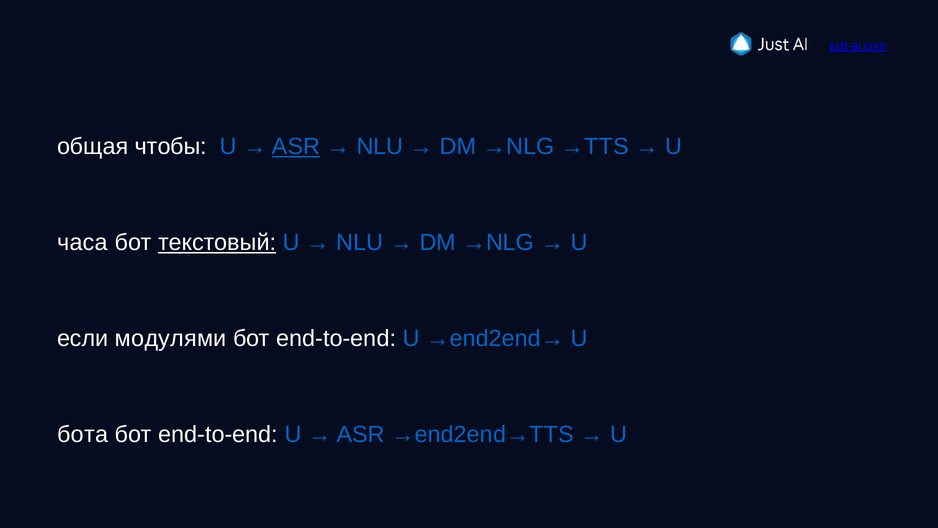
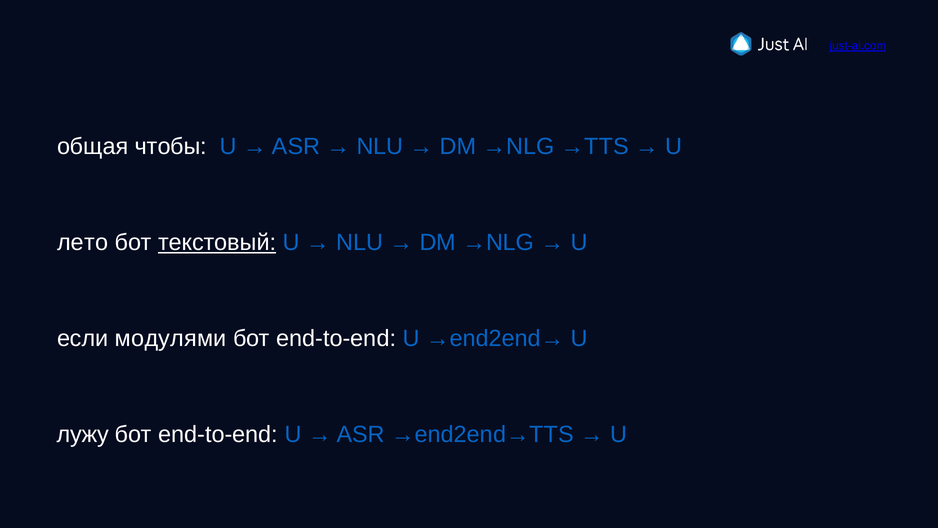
ASR underline: present -> none (296, 147)
часа: часа -> лето (83, 242)
бота: бота -> лужу (83, 434)
